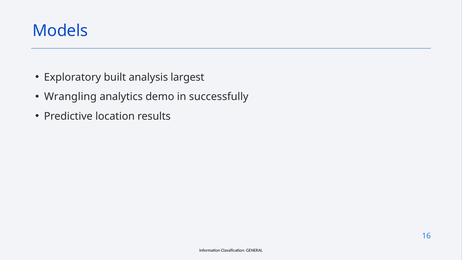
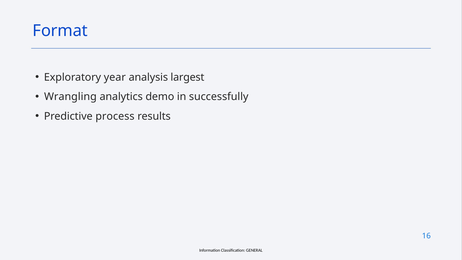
Models: Models -> Format (60, 31)
built: built -> year (115, 77)
location: location -> process (115, 116)
